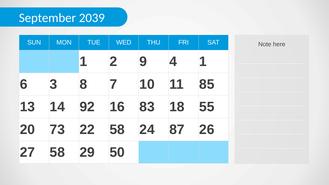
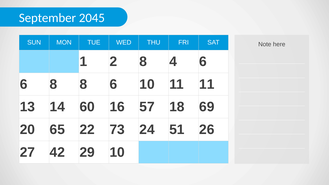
2039: 2039 -> 2045 (92, 18)
2 9: 9 -> 8 (143, 62)
4 1: 1 -> 6 (203, 62)
6 3: 3 -> 8 (54, 84)
8 7: 7 -> 6 (113, 84)
11 85: 85 -> 11 (207, 84)
92: 92 -> 60 (87, 107)
83: 83 -> 57 (147, 107)
55: 55 -> 69 (207, 107)
73: 73 -> 65 (57, 130)
22 58: 58 -> 73 (117, 130)
87: 87 -> 51 (177, 130)
27 58: 58 -> 42 (57, 152)
29 50: 50 -> 10 (117, 152)
